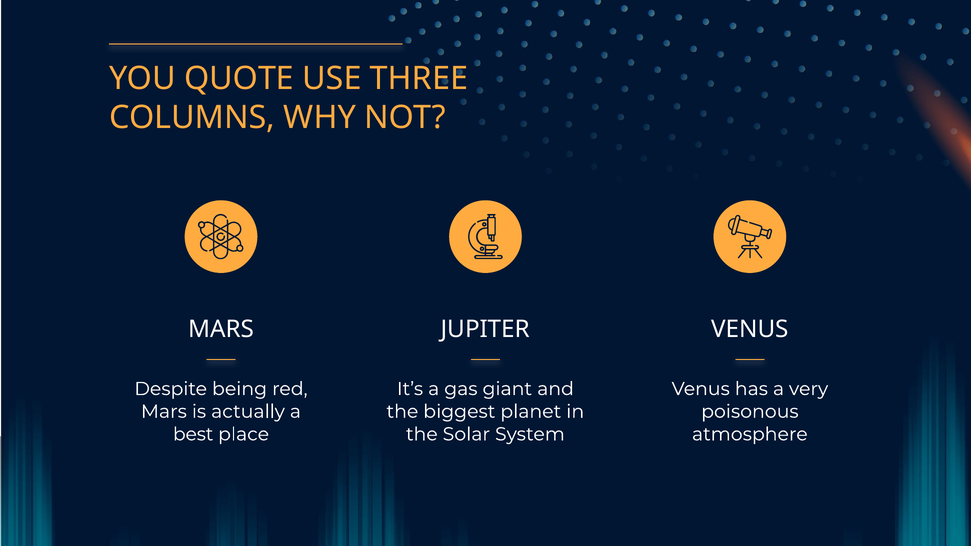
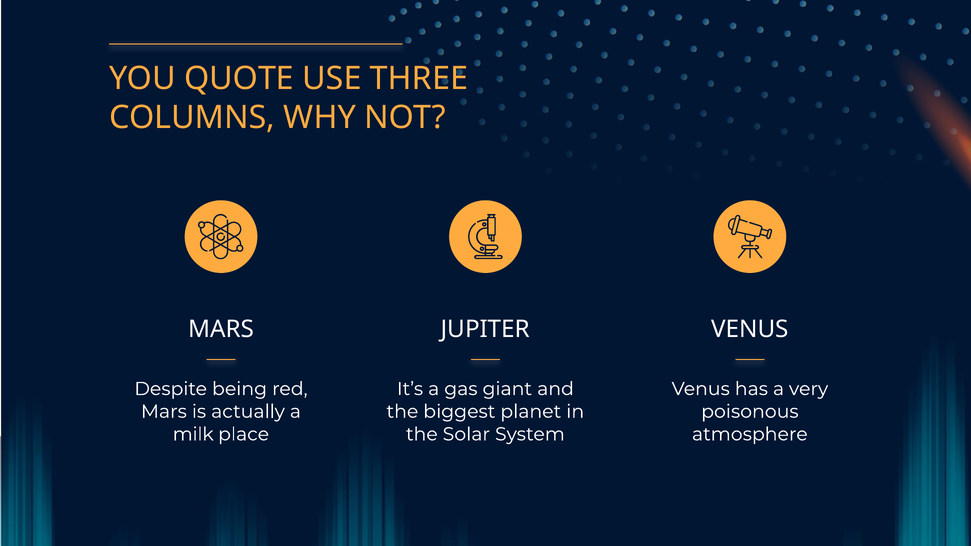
best: best -> milk (193, 434)
